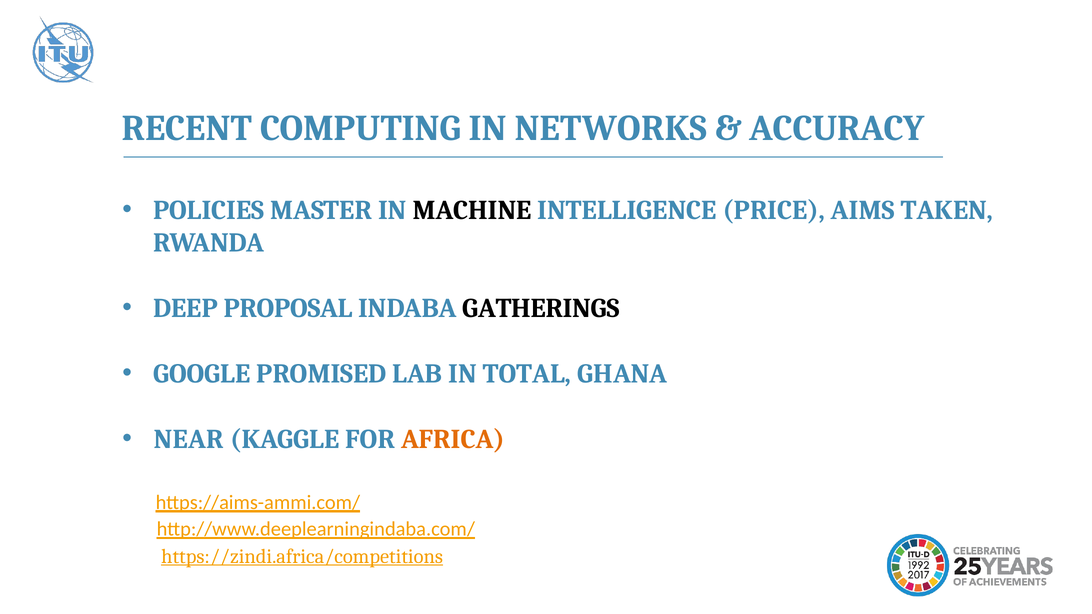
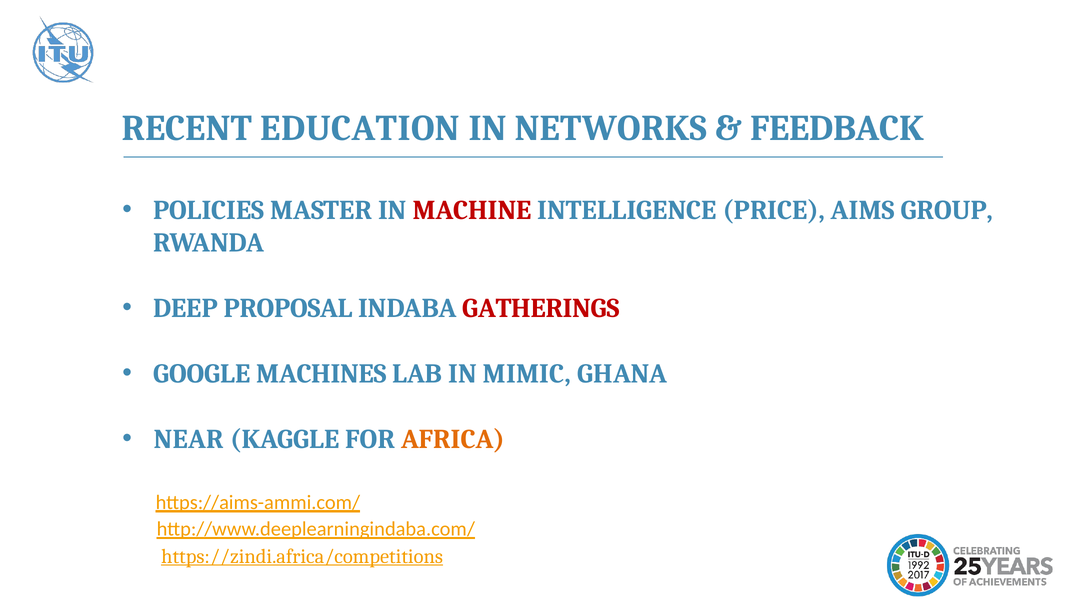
COMPUTING: COMPUTING -> EDUCATION (360, 128)
ACCURACY: ACCURACY -> FEEDBACK (837, 128)
MACHINE colour: black -> red (472, 210)
TAKEN: TAKEN -> GROUP (947, 210)
GATHERINGS colour: black -> red (541, 308)
PROMISED: PROMISED -> MACHINES (322, 374)
TOTAL: TOTAL -> MIMIC (527, 374)
